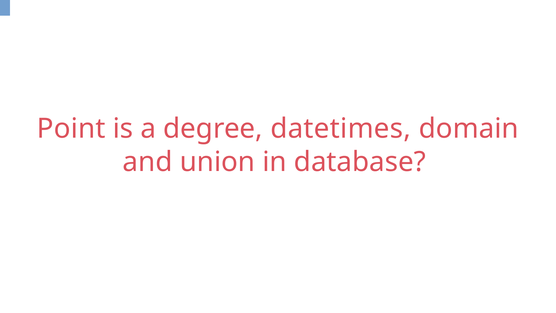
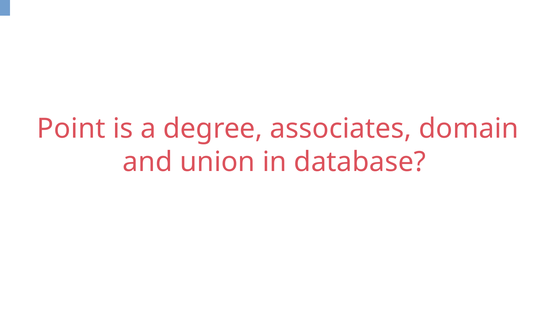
datetimes: datetimes -> associates (341, 128)
